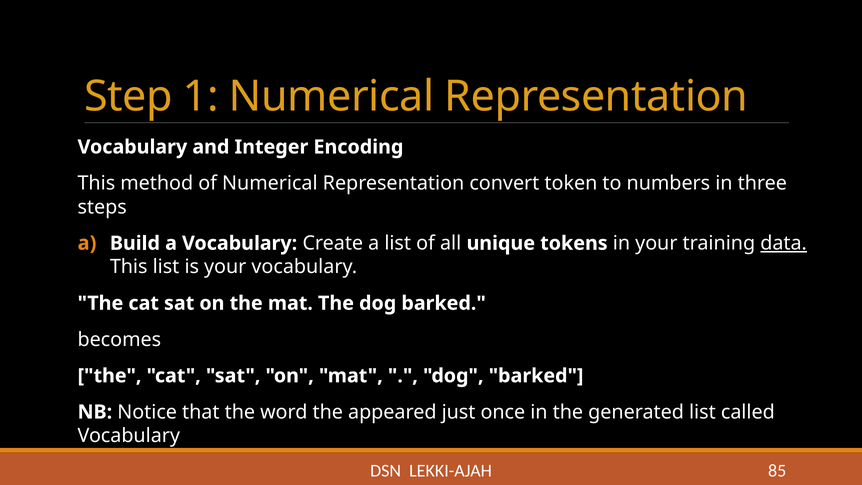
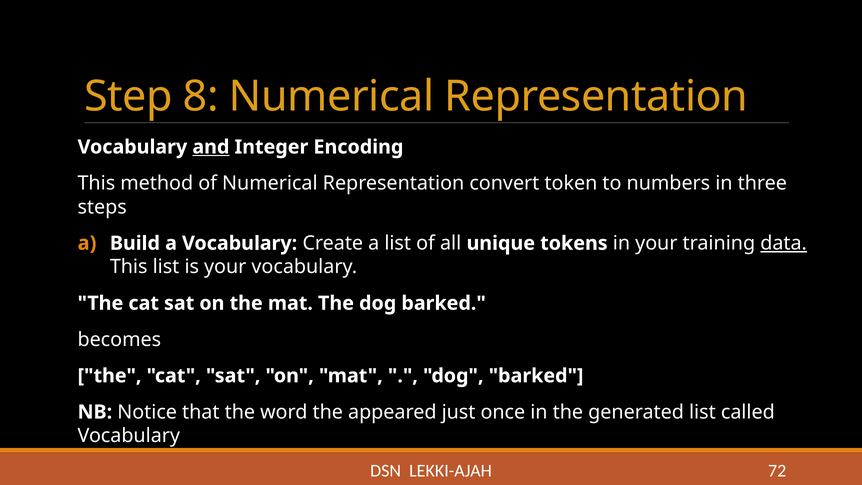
1: 1 -> 8 (201, 97)
and underline: none -> present (211, 147)
85: 85 -> 72 (777, 471)
